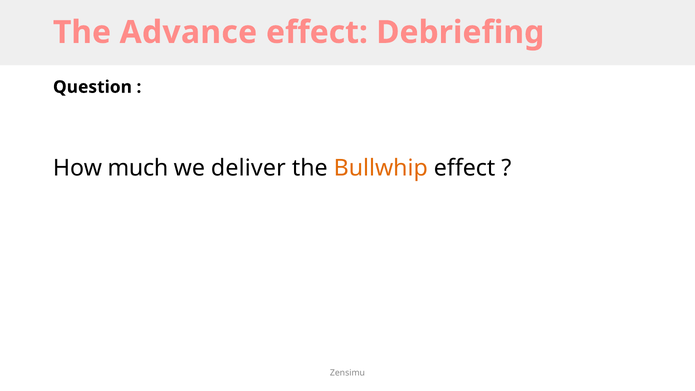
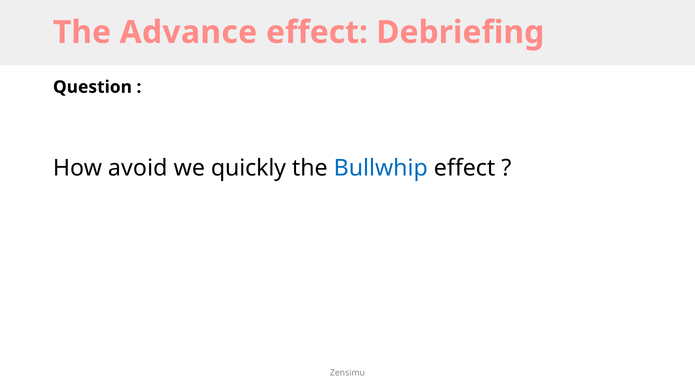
much: much -> avoid (138, 168)
deliver: deliver -> quickly (249, 168)
Bullwhip colour: orange -> blue (381, 168)
